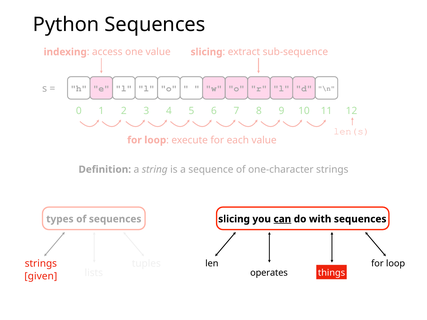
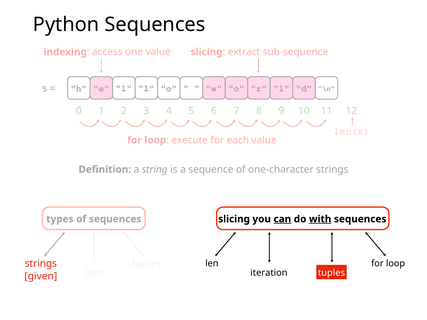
with underline: none -> present (320, 219)
operates: operates -> iteration (269, 273)
things: things -> tuples (331, 273)
